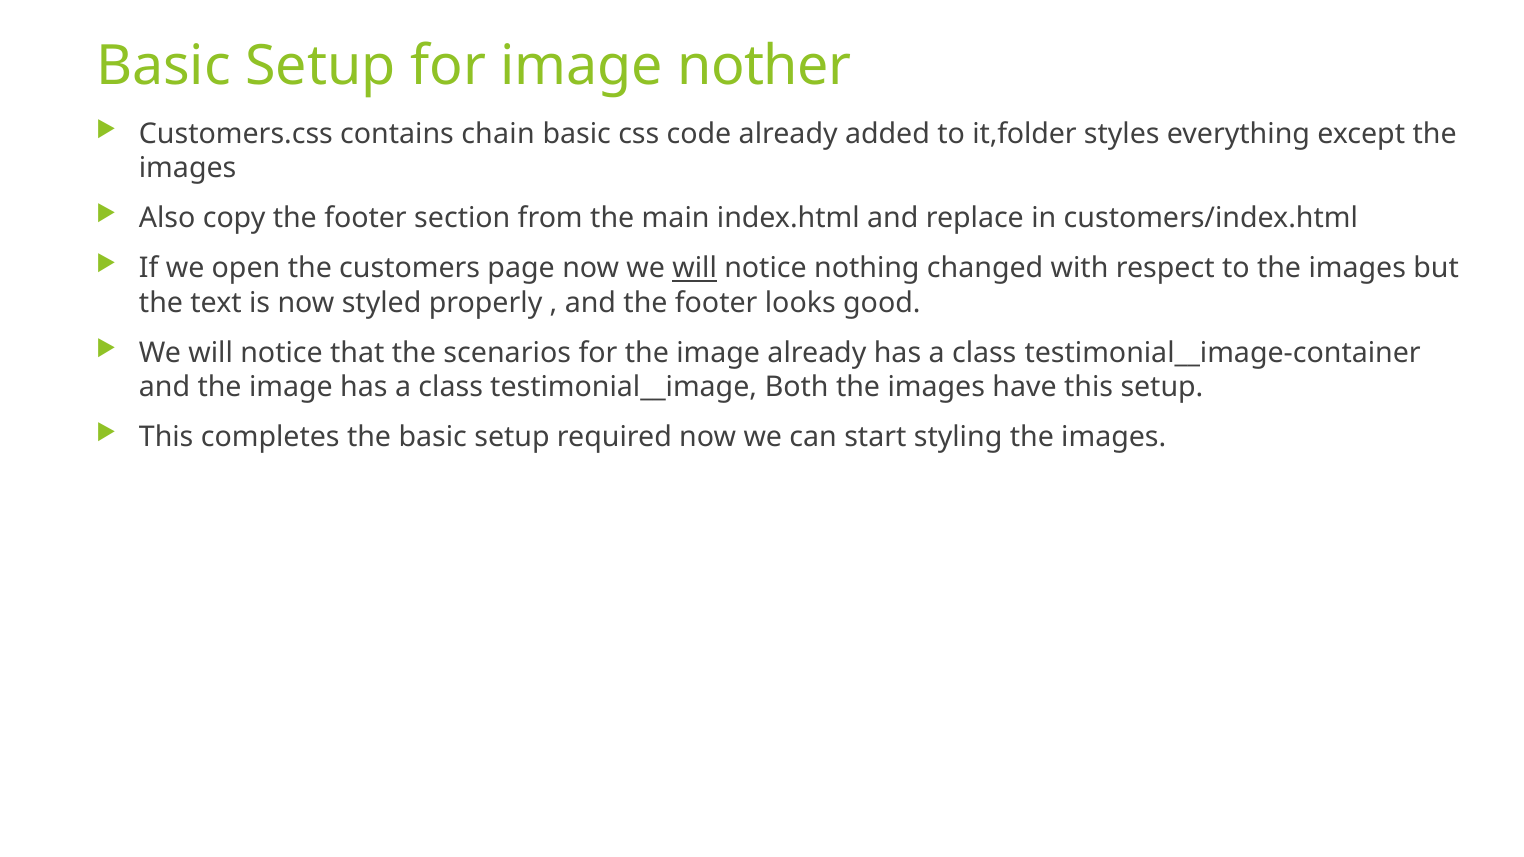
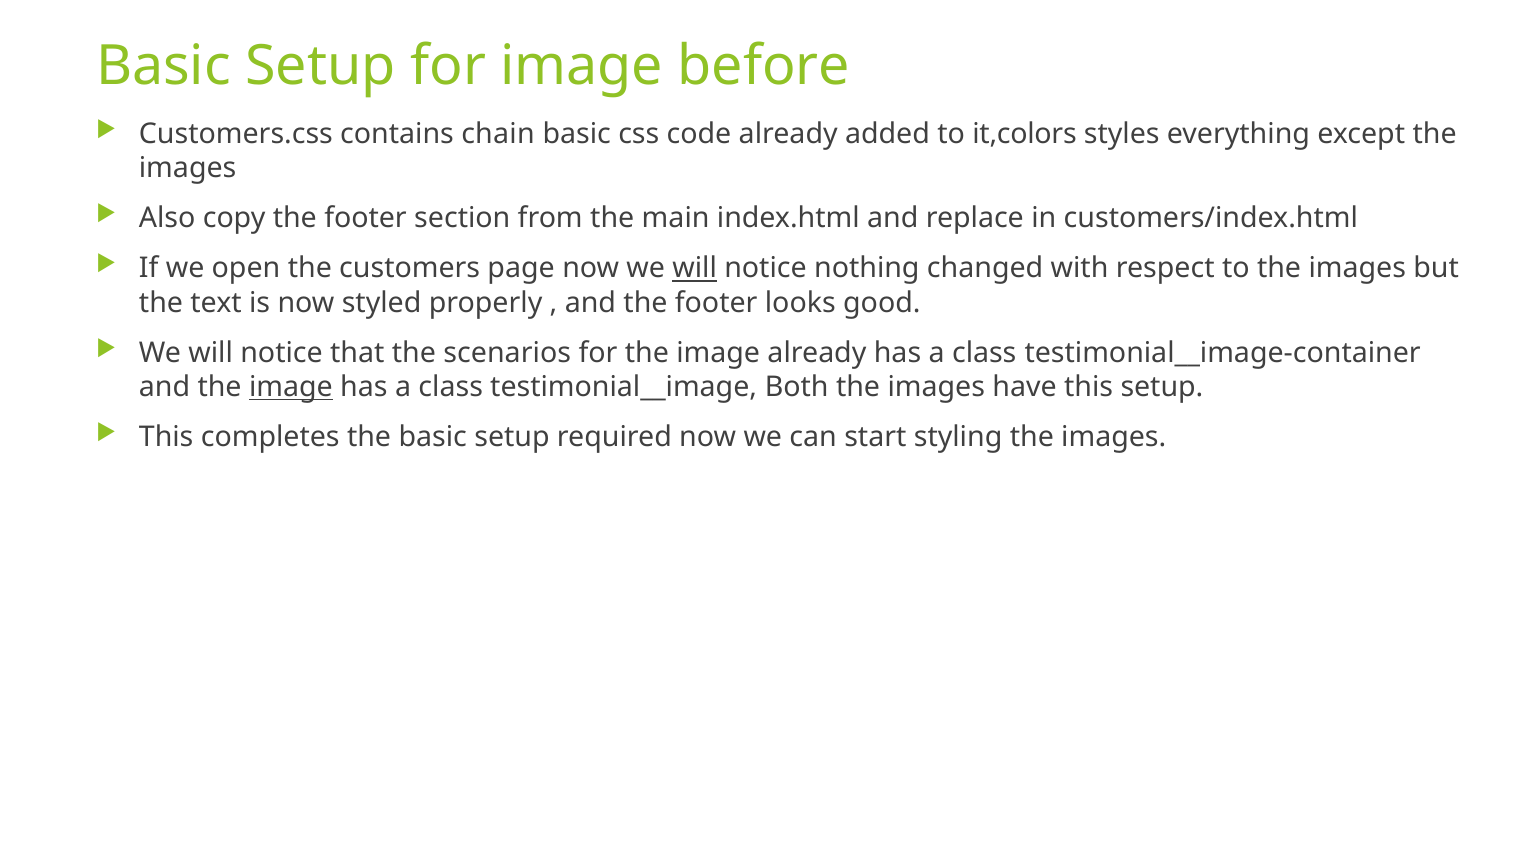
nother: nother -> before (764, 66)
it,folder: it,folder -> it,colors (1025, 134)
image underline: none -> present (291, 387)
